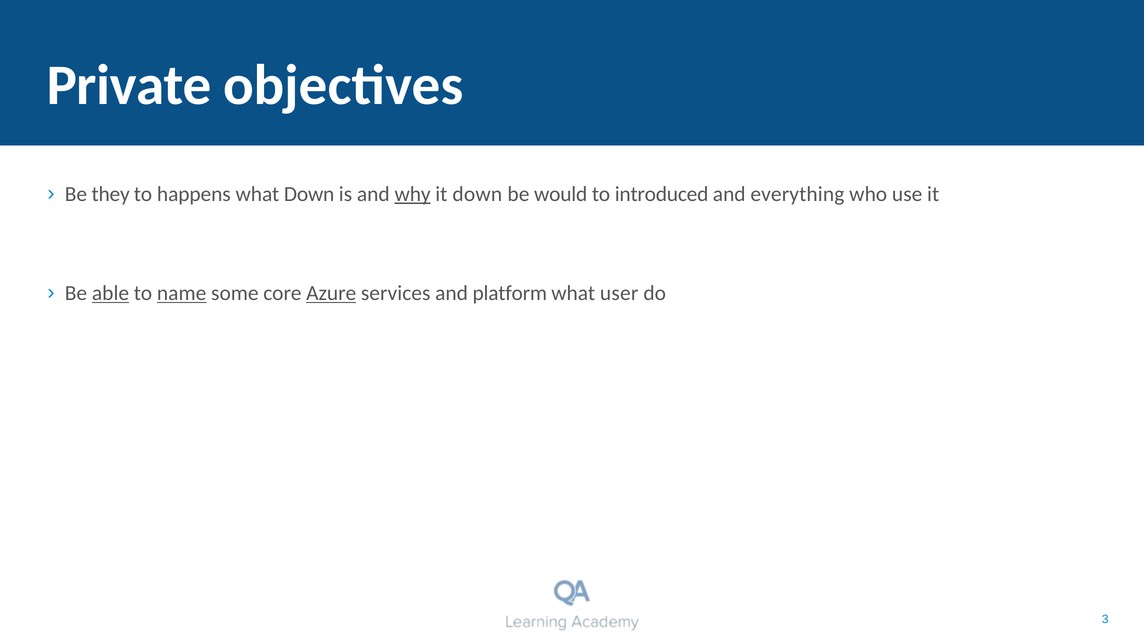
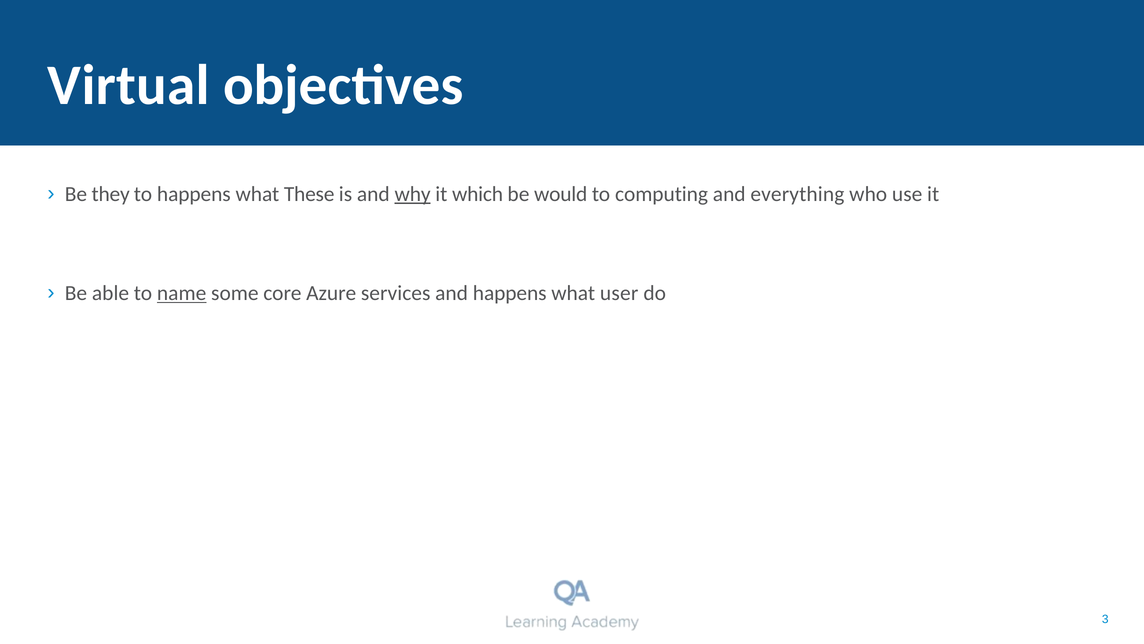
Private: Private -> Virtual (129, 85)
what Down: Down -> These (309, 194)
it down: down -> which (478, 194)
introduced: introduced -> computing (662, 194)
able underline: present -> none (111, 293)
Azure underline: present -> none (331, 293)
and platform: platform -> happens (510, 293)
